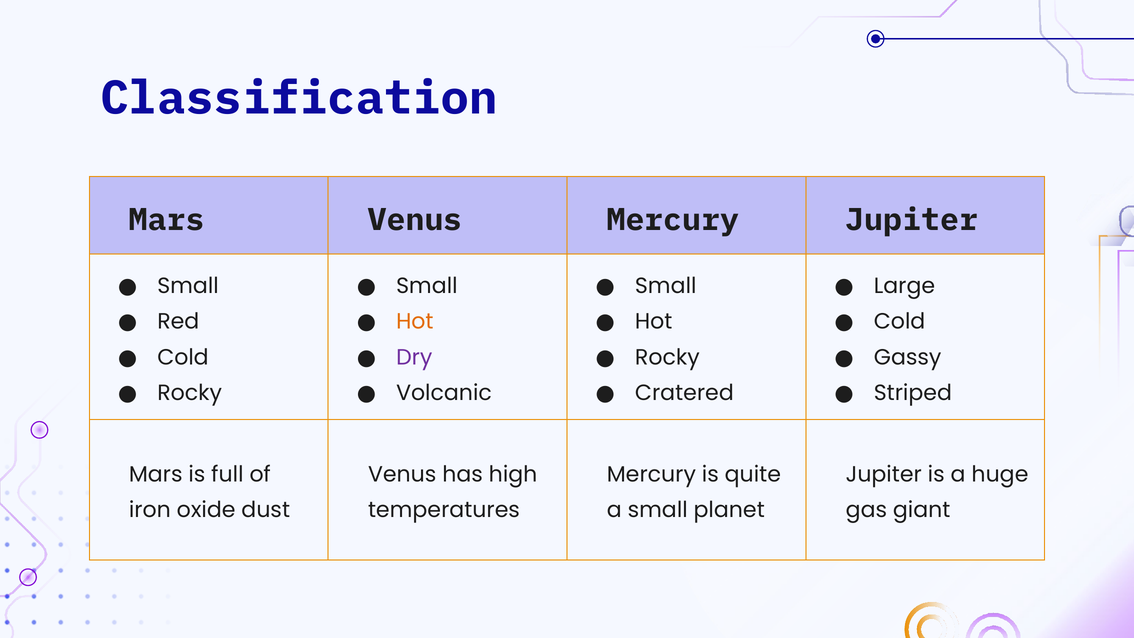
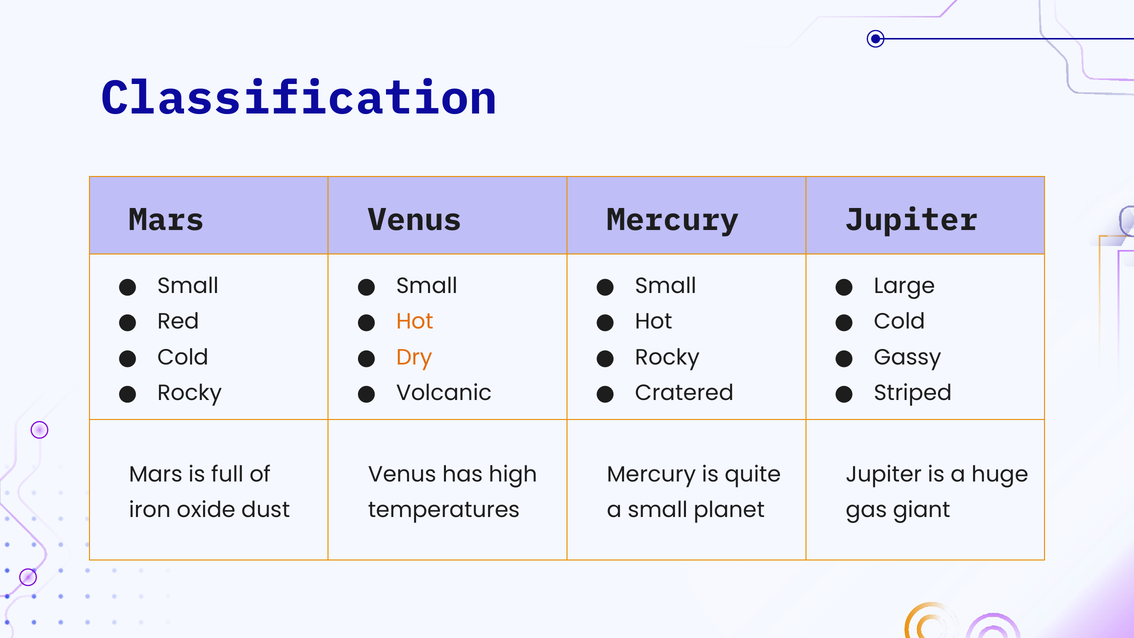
Dry colour: purple -> orange (414, 357)
